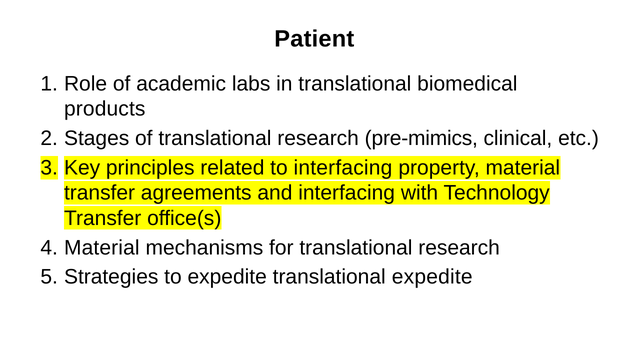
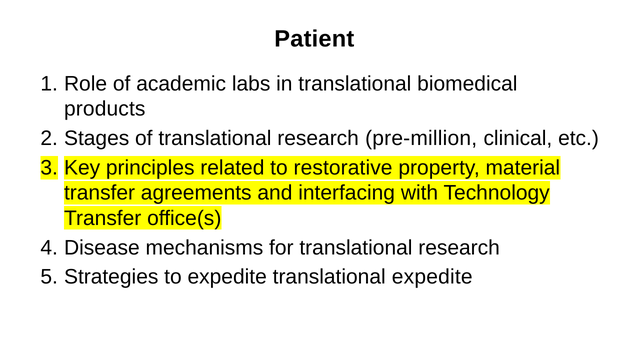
pre-mimics: pre-mimics -> pre-million (421, 138)
to interfacing: interfacing -> restorative (343, 168)
Material: Material -> Disease (102, 248)
